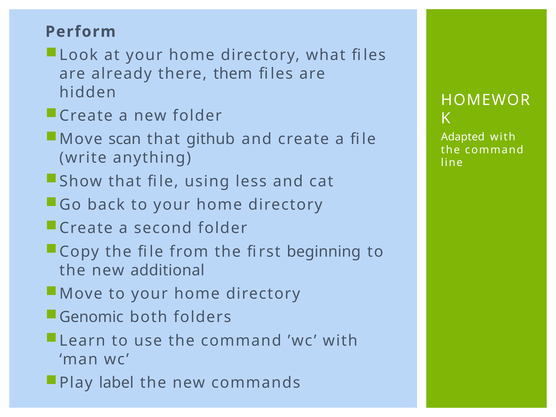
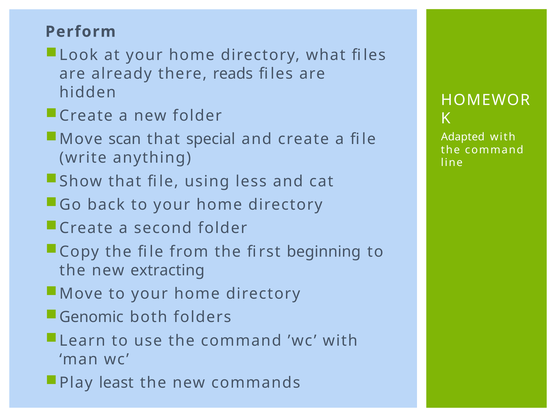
them: them -> reads (233, 74)
github: github -> special (211, 139)
additional: additional -> extracting (168, 270)
label: label -> least (116, 383)
